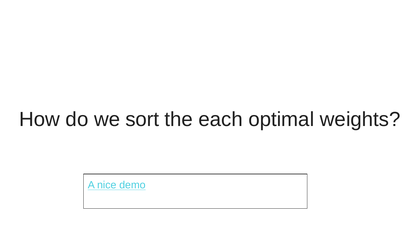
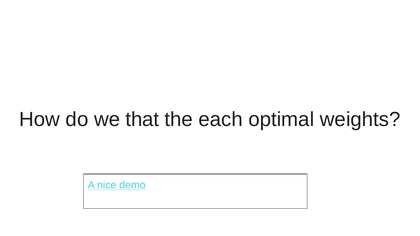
sort: sort -> that (142, 120)
